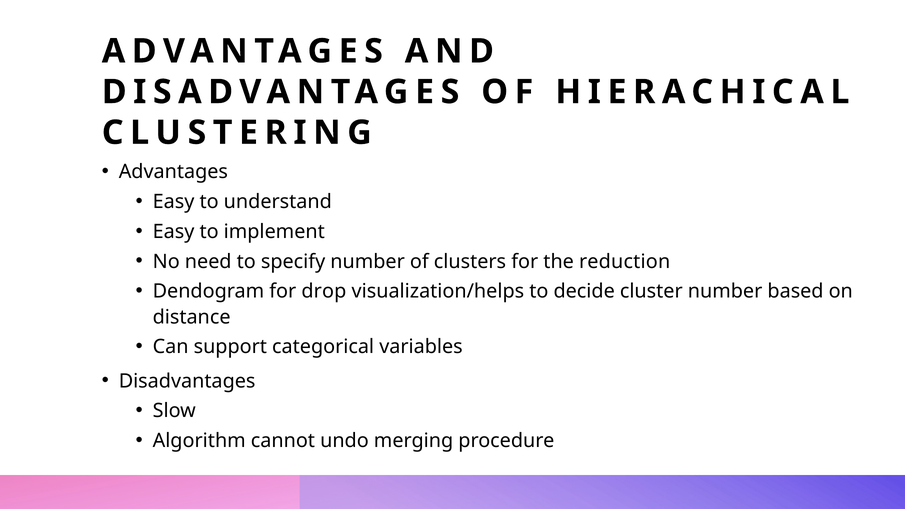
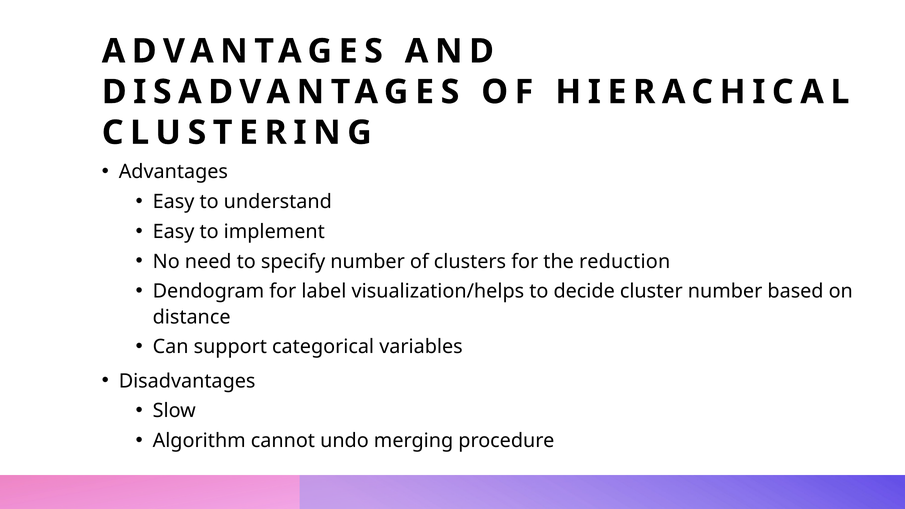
drop: drop -> label (324, 291)
